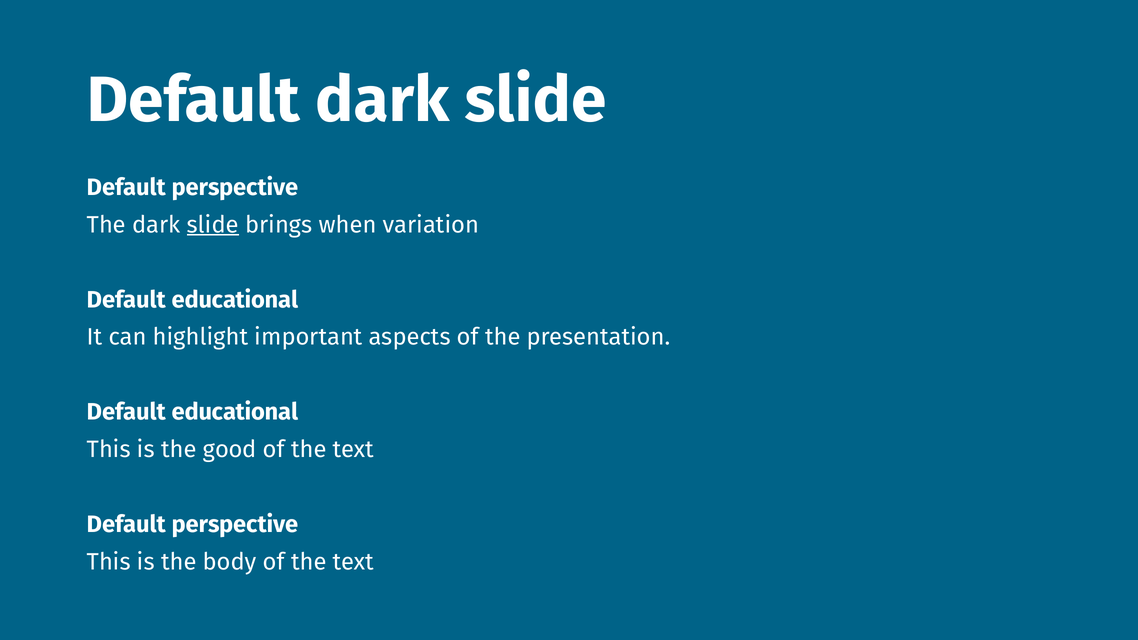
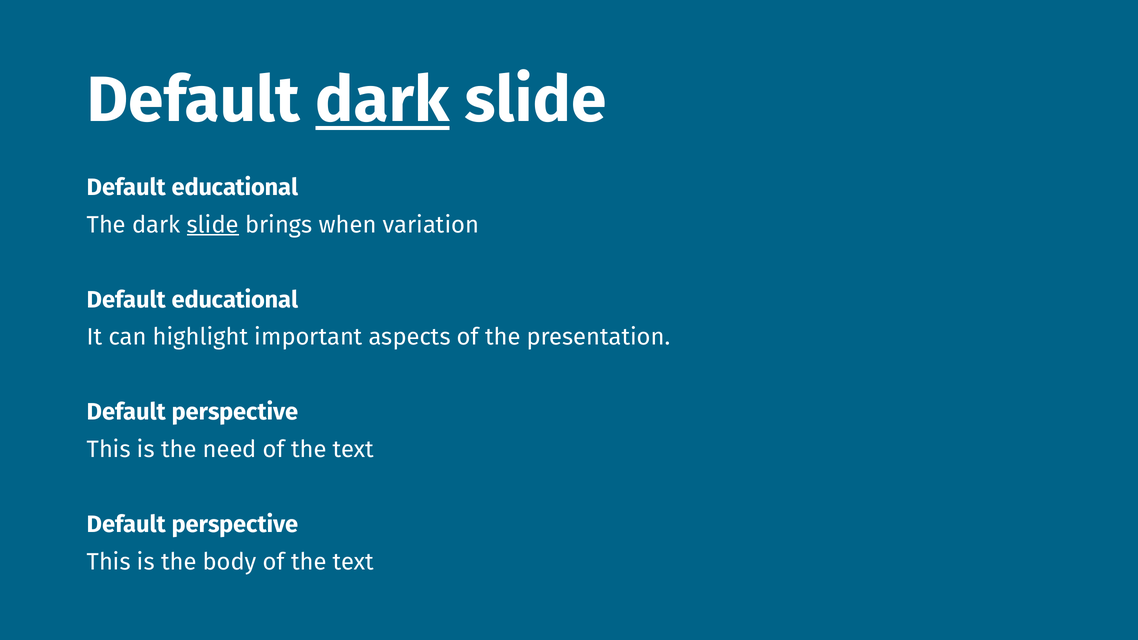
dark underline: none -> present (383, 100)
perspective: perspective -> educational (235, 187)
educational: educational -> perspective (235, 412)
good: good -> need (230, 450)
